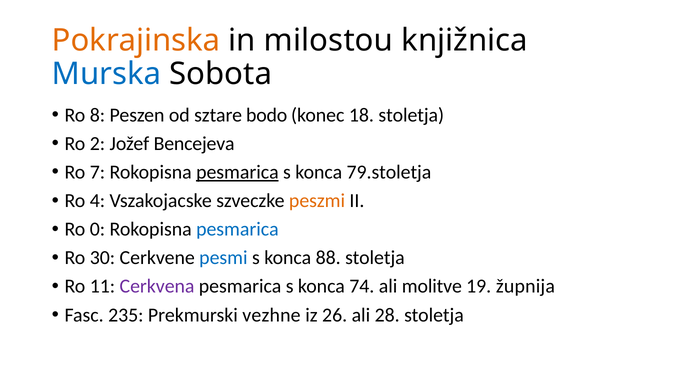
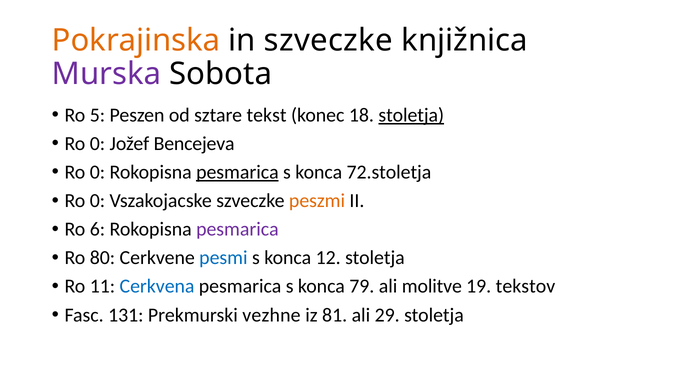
in milostou: milostou -> szveczke (328, 40)
Murska colour: blue -> purple (107, 74)
8: 8 -> 5 (97, 115)
bodo: bodo -> tekst (267, 115)
stoletja underline: none -> present (411, 115)
2: 2 -> 0 (97, 143)
7: 7 -> 0 (97, 172)
79.stoletja: 79.stoletja -> 72.stoletja (389, 172)
4: 4 -> 0 (97, 201)
0: 0 -> 6 (97, 229)
pesmarica colour: blue -> purple (237, 229)
30: 30 -> 80 (102, 258)
88: 88 -> 12 (328, 258)
Cerkvena colour: purple -> blue (157, 286)
74: 74 -> 79 (362, 286)
župnija: župnija -> tekstov (525, 286)
235: 235 -> 131 (126, 315)
26: 26 -> 81 (335, 315)
28: 28 -> 29 (387, 315)
